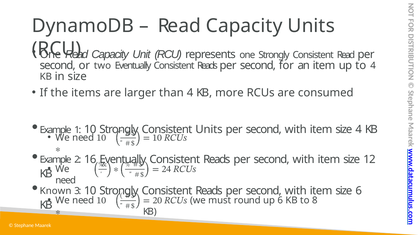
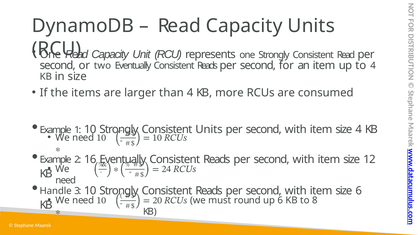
Known: Known -> Handle (56, 191)
